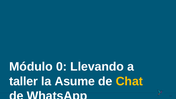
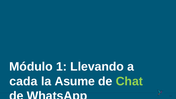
0: 0 -> 1 (61, 67)
taller: taller -> cada (23, 81)
Chat colour: yellow -> light green (129, 81)
